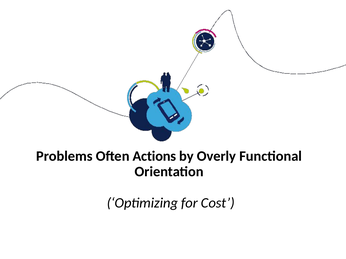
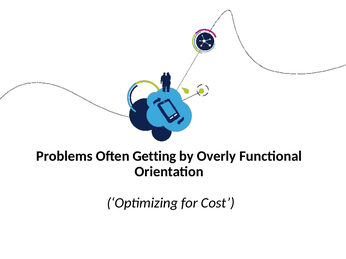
Actions: Actions -> Getting (154, 156)
